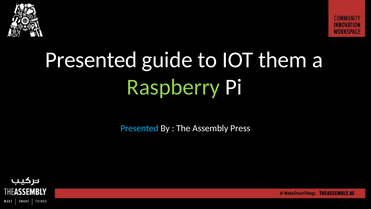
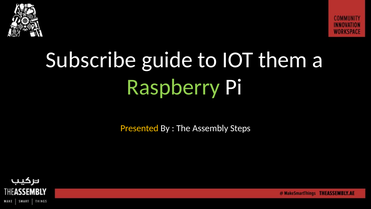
Presented: Presented -> Subscribe (91, 60)
Presented colour: light blue -> yellow (139, 128)
Press: Press -> Steps (240, 128)
